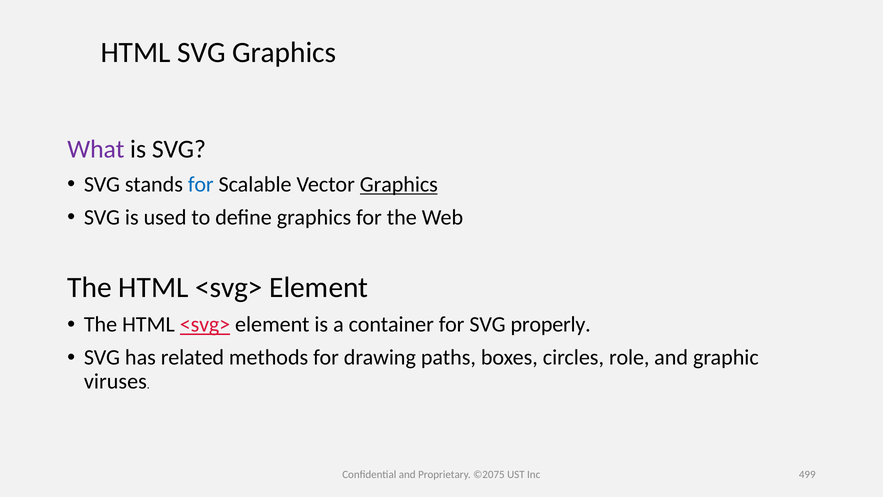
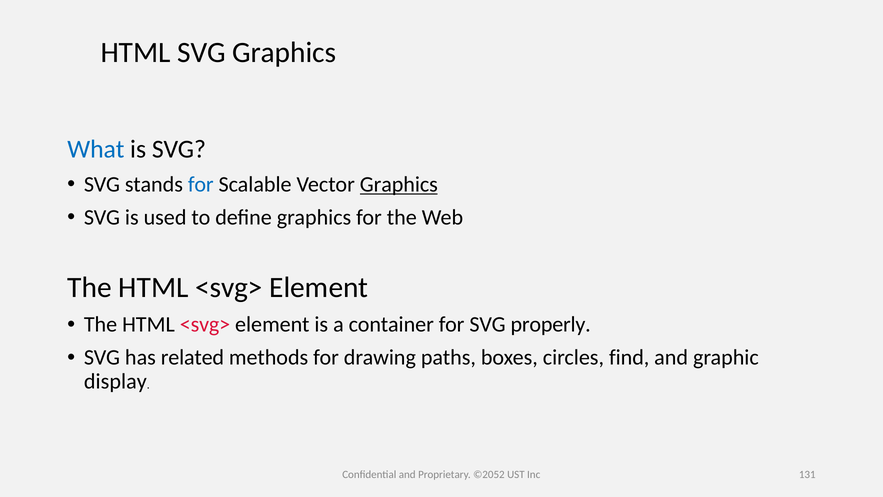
What colour: purple -> blue (96, 149)
<svg> underline: present -> none (205, 324)
role: role -> find (629, 357)
viruses: viruses -> display (115, 381)
©2075: ©2075 -> ©2052 (489, 474)
499: 499 -> 131 (807, 474)
